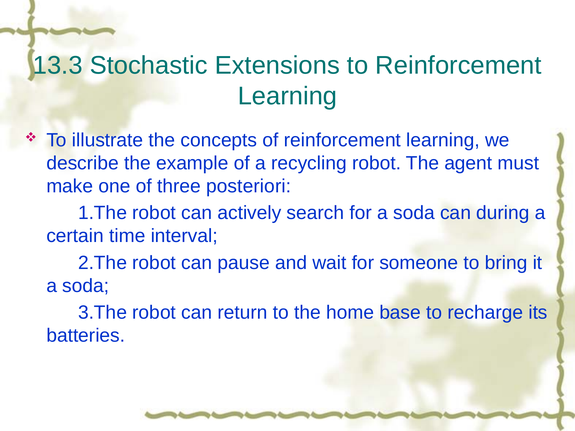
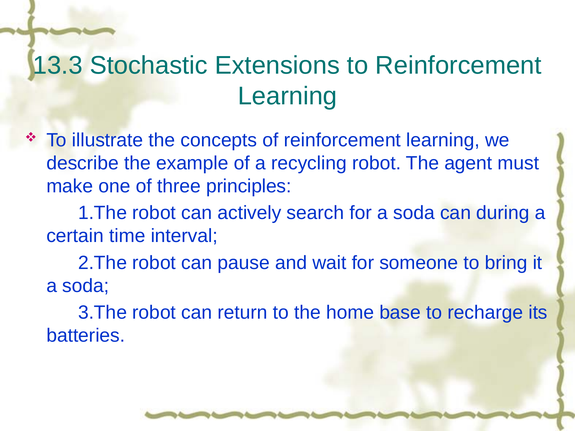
posteriori: posteriori -> principles (249, 186)
